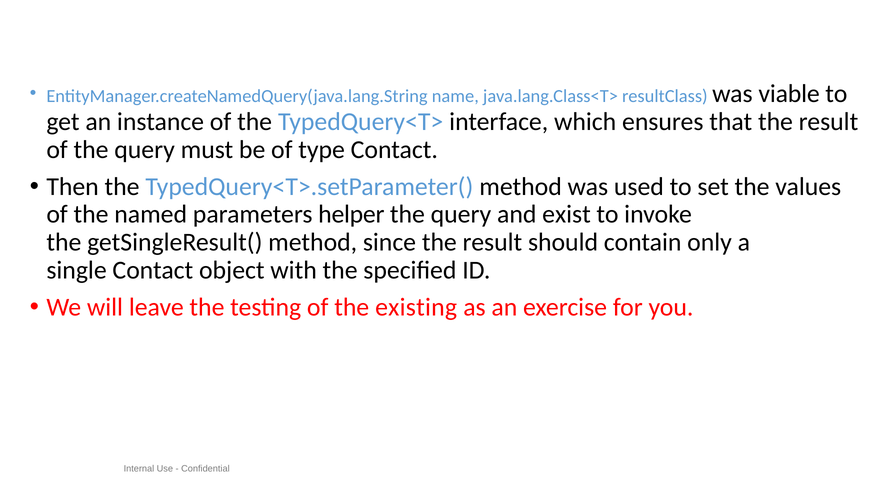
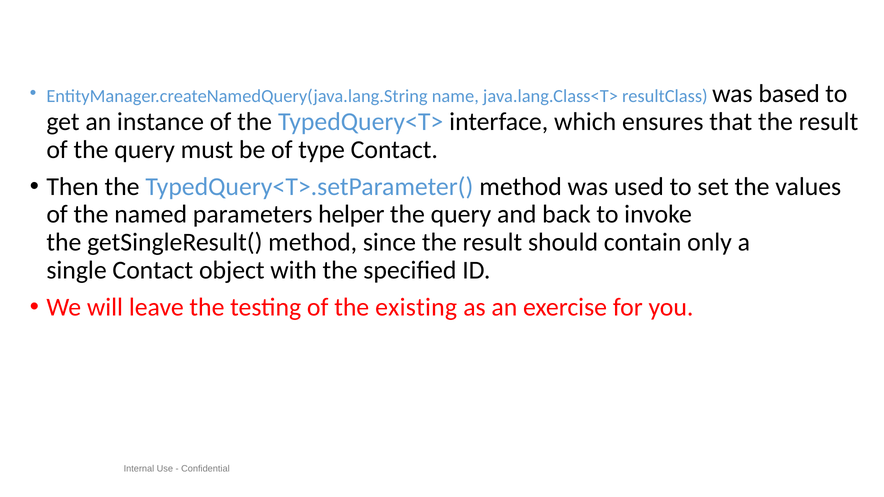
viable: viable -> based (789, 94)
exist: exist -> back (566, 215)
